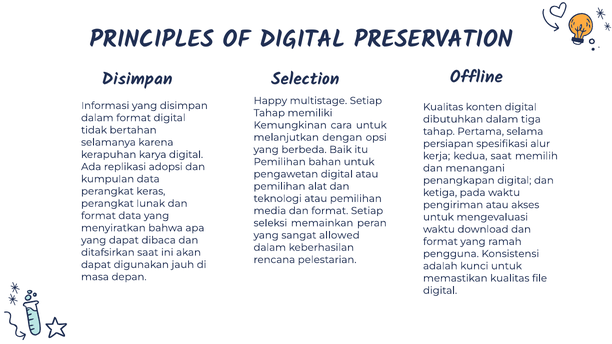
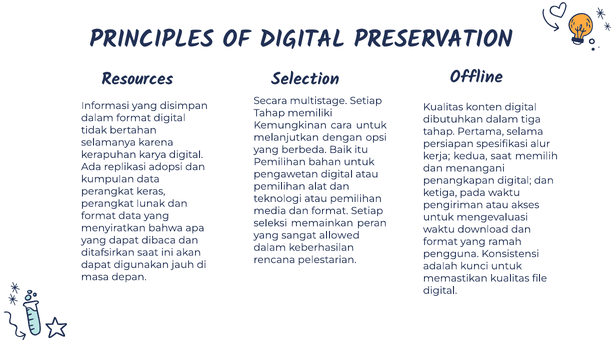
Disimpan: Disimpan -> Resources (137, 79)
Happy: Happy -> Secara (270, 101)
